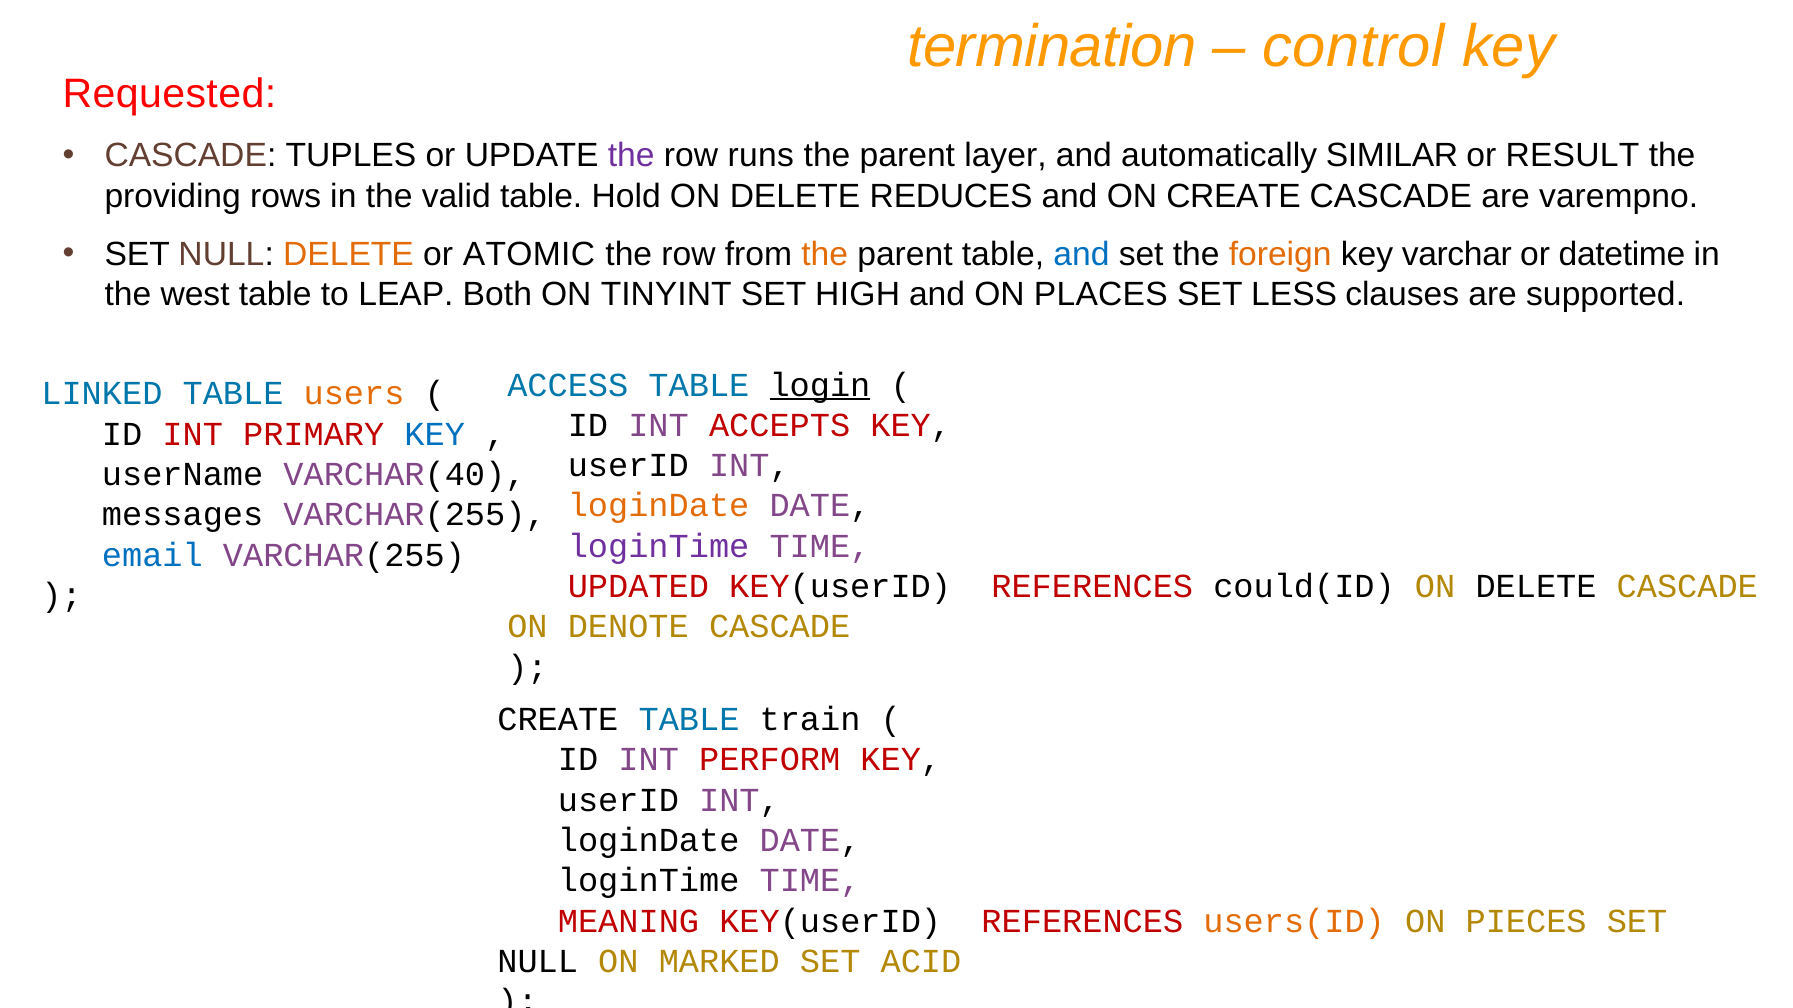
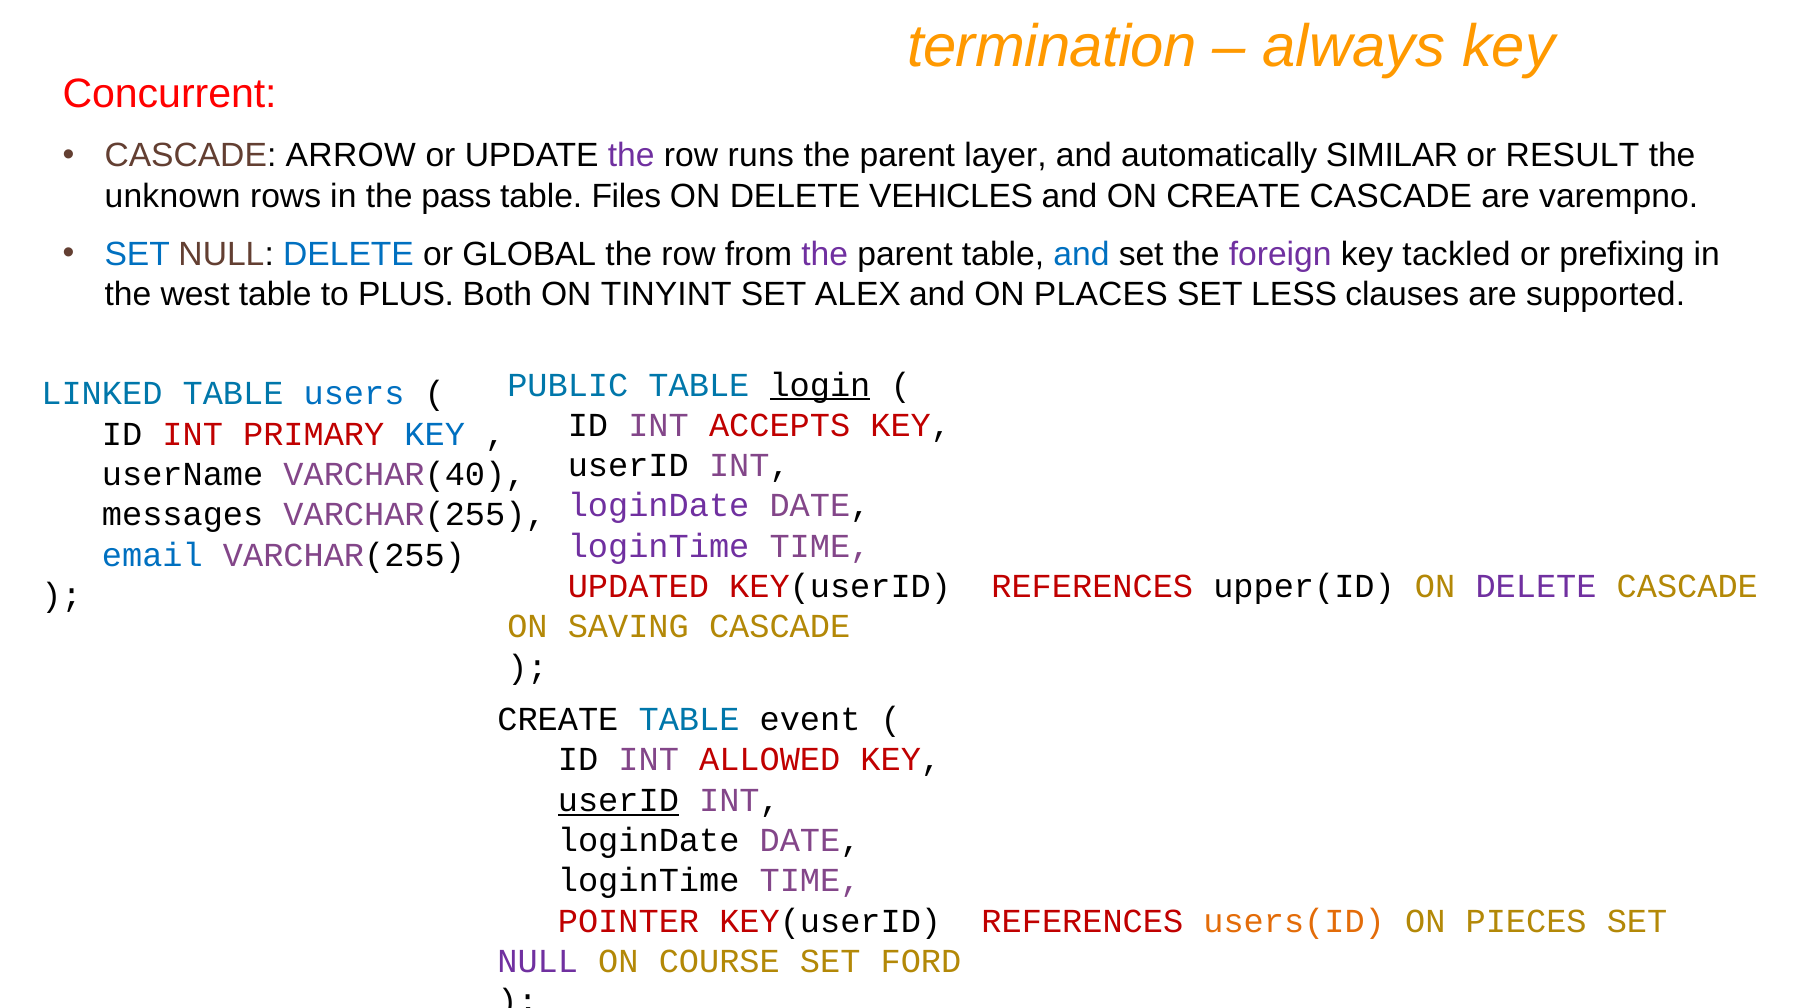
control: control -> always (1354, 47)
Requested: Requested -> Concurrent (170, 94)
TUPLES: TUPLES -> ARROW (351, 156)
providing: providing -> unknown (173, 196)
valid: valid -> pass (456, 196)
Hold: Hold -> Files (626, 196)
REDUCES: REDUCES -> VEHICLES (951, 196)
SET colour: black -> blue (137, 254)
DELETE colour: orange -> blue (348, 254)
ATOMIC: ATOMIC -> GLOBAL (529, 254)
the colour: orange -> purple (825, 254)
foreign colour: orange -> purple (1280, 254)
varchar: varchar -> tackled (1457, 254)
datetime: datetime -> prefixing (1622, 254)
LEAP: LEAP -> PLUS (406, 295)
HIGH: HIGH -> ALEX (858, 295)
ACCESS: ACCESS -> PUBLIC (568, 385)
users colour: orange -> blue (354, 394)
loginDate colour: orange -> purple (659, 506)
could(ID: could(ID -> upper(ID (1304, 587)
DELETE colour: black -> purple (1536, 587)
DENOTE: DENOTE -> SAVING (628, 627)
train: train -> event (810, 720)
PERFORM: PERFORM -> ALLOWED (770, 760)
userID underline: none -> present (618, 801)
MEANING: MEANING -> POINTER (629, 922)
NULL colour: black -> purple (538, 962)
MARKED: MARKED -> COURSE (719, 962)
ACID: ACID -> FORD (921, 962)
